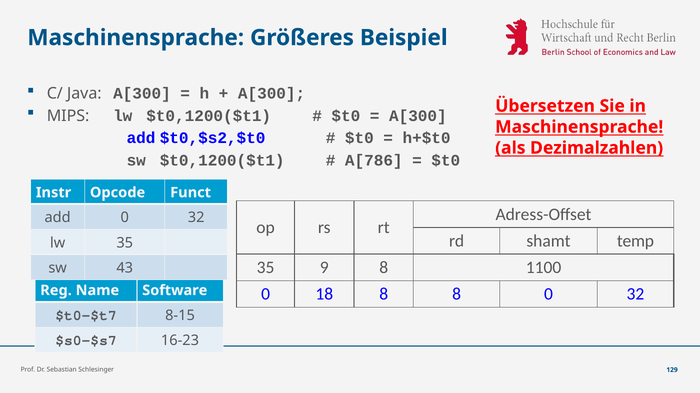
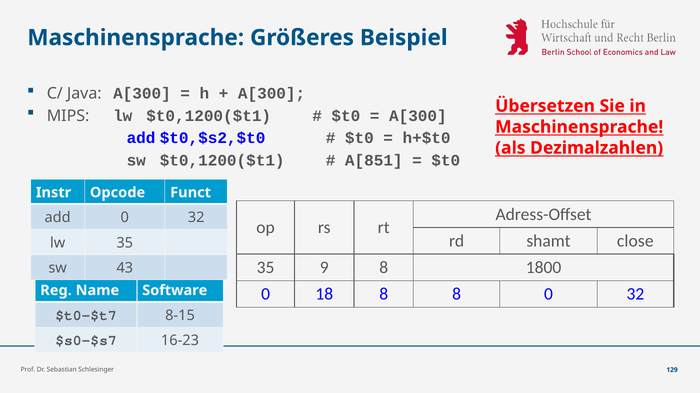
A[786: A[786 -> A[851 (374, 161)
temp: temp -> close (635, 241)
1100: 1100 -> 1800 (544, 268)
